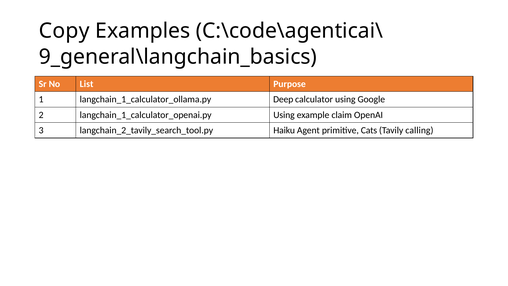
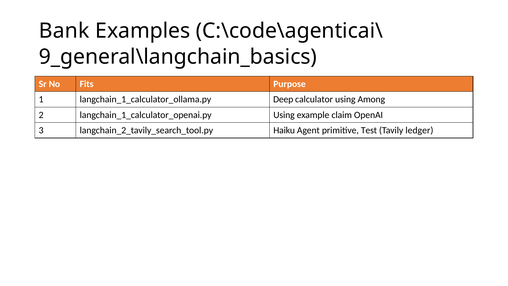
Copy: Copy -> Bank (64, 31)
List: List -> Fits (87, 84)
Google: Google -> Among (371, 99)
Cats: Cats -> Test (369, 130)
calling: calling -> ledger (419, 130)
